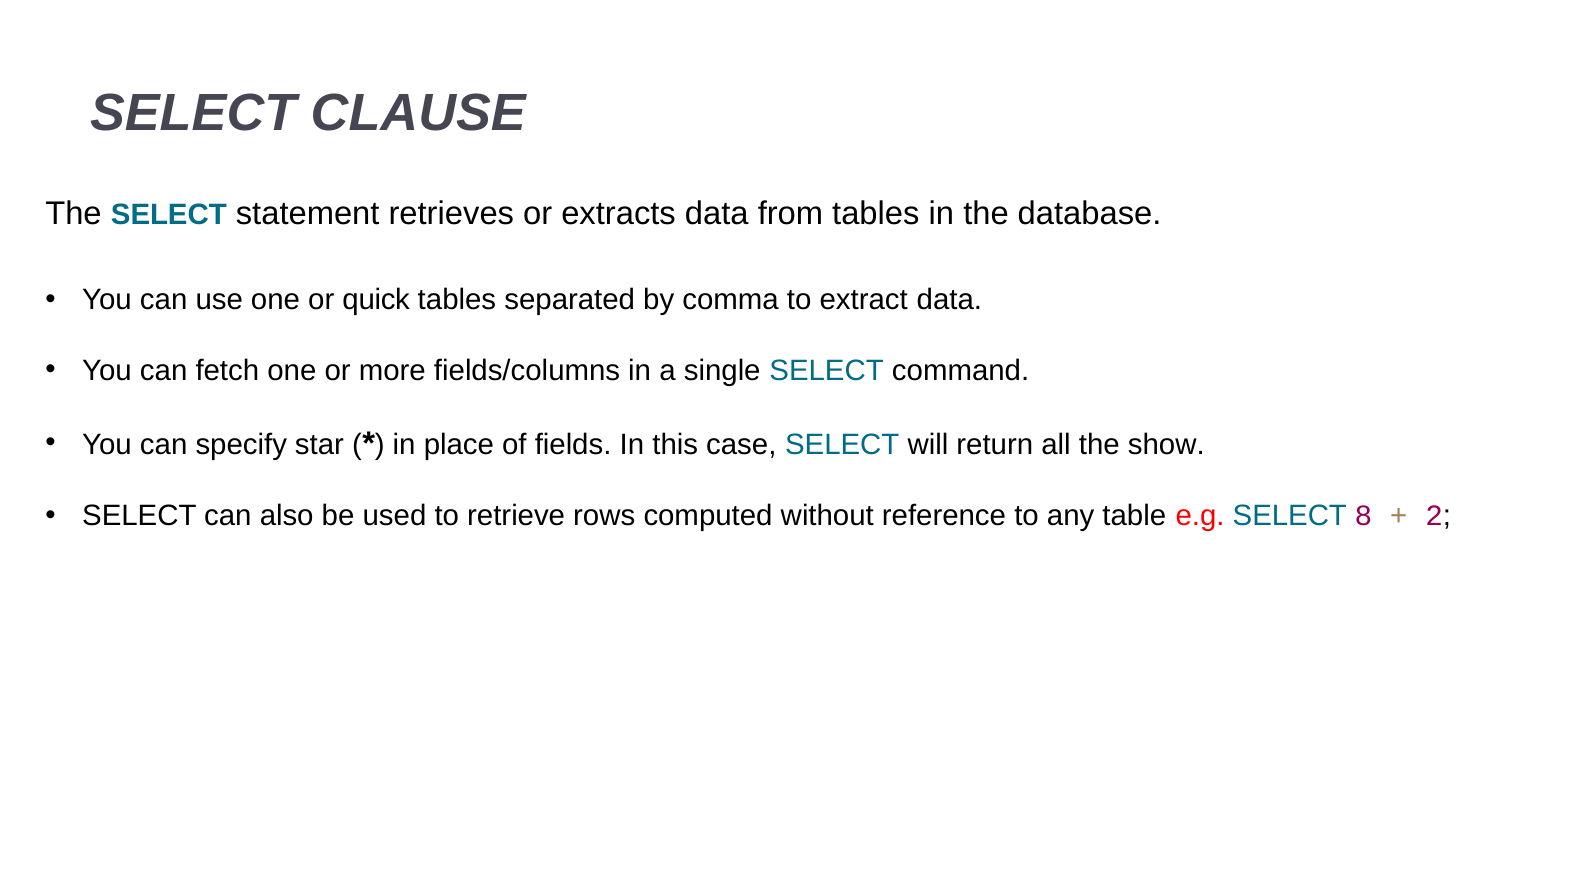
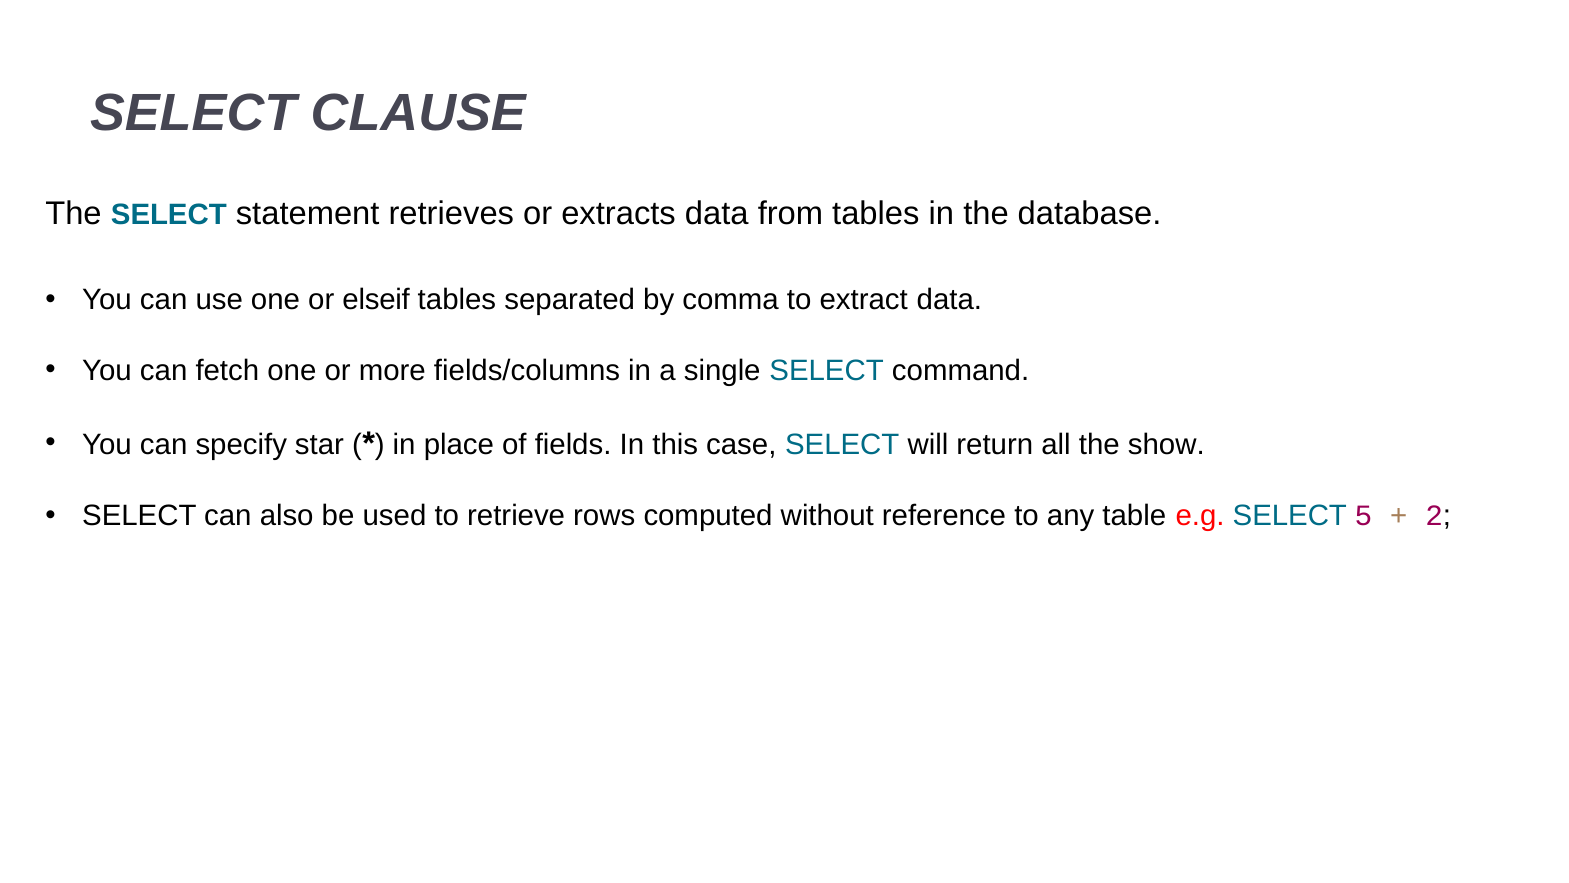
quick: quick -> elseif (376, 300)
8: 8 -> 5 (1364, 516)
